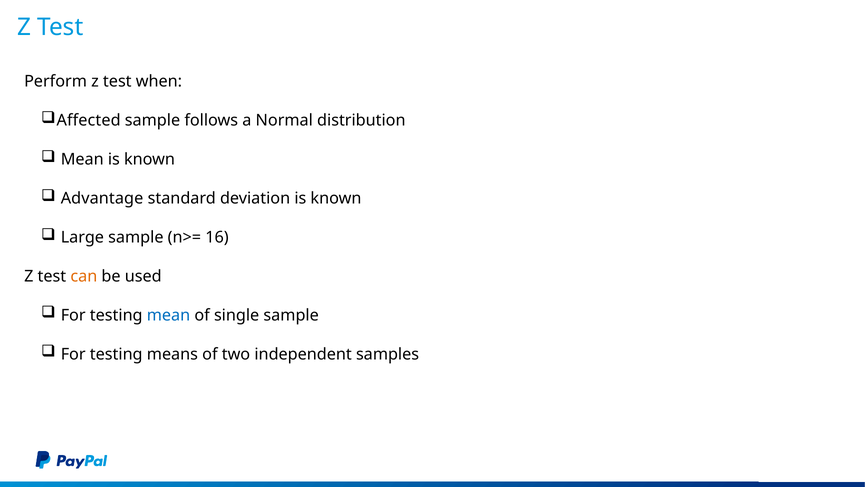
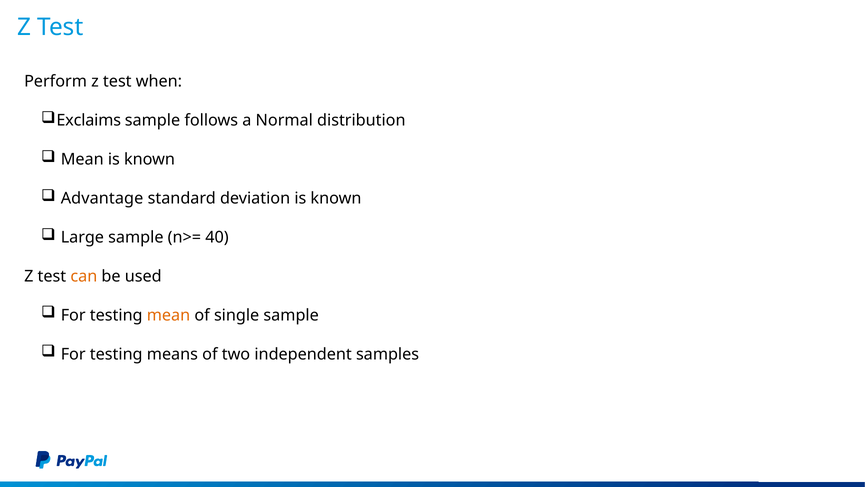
Affected: Affected -> Exclaims (89, 120)
16: 16 -> 40 (217, 237)
mean colour: blue -> orange (168, 315)
